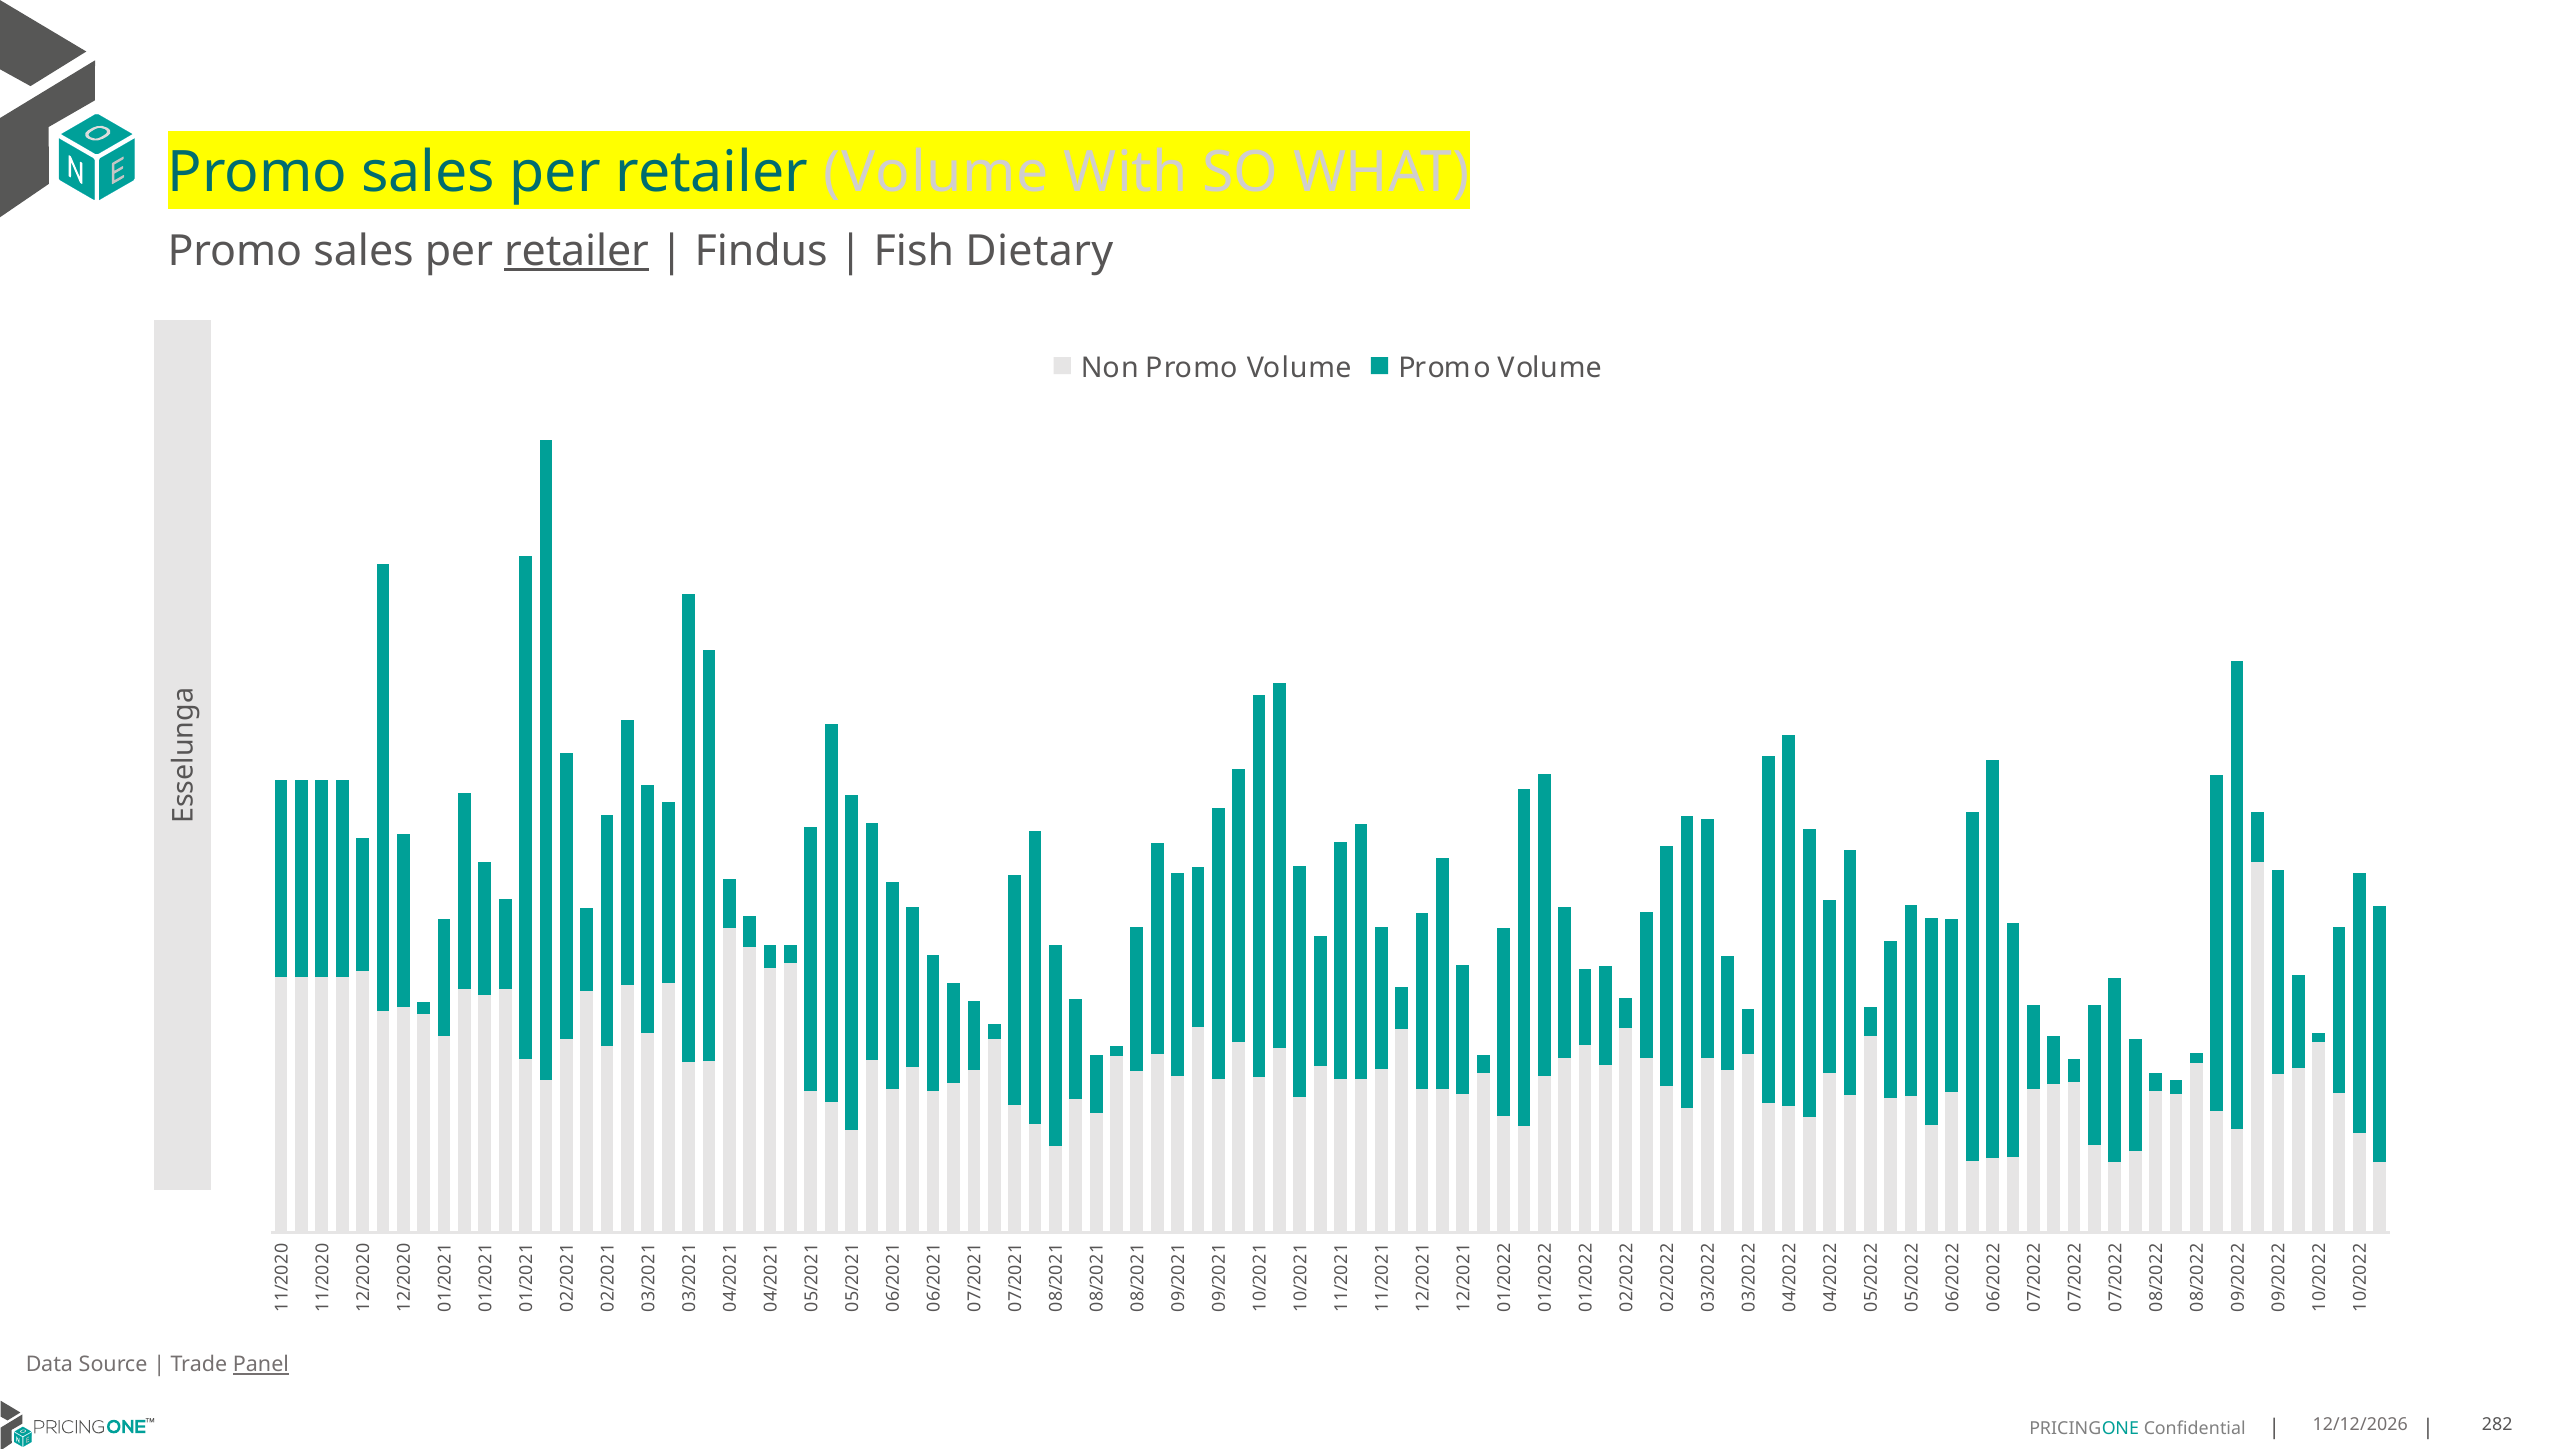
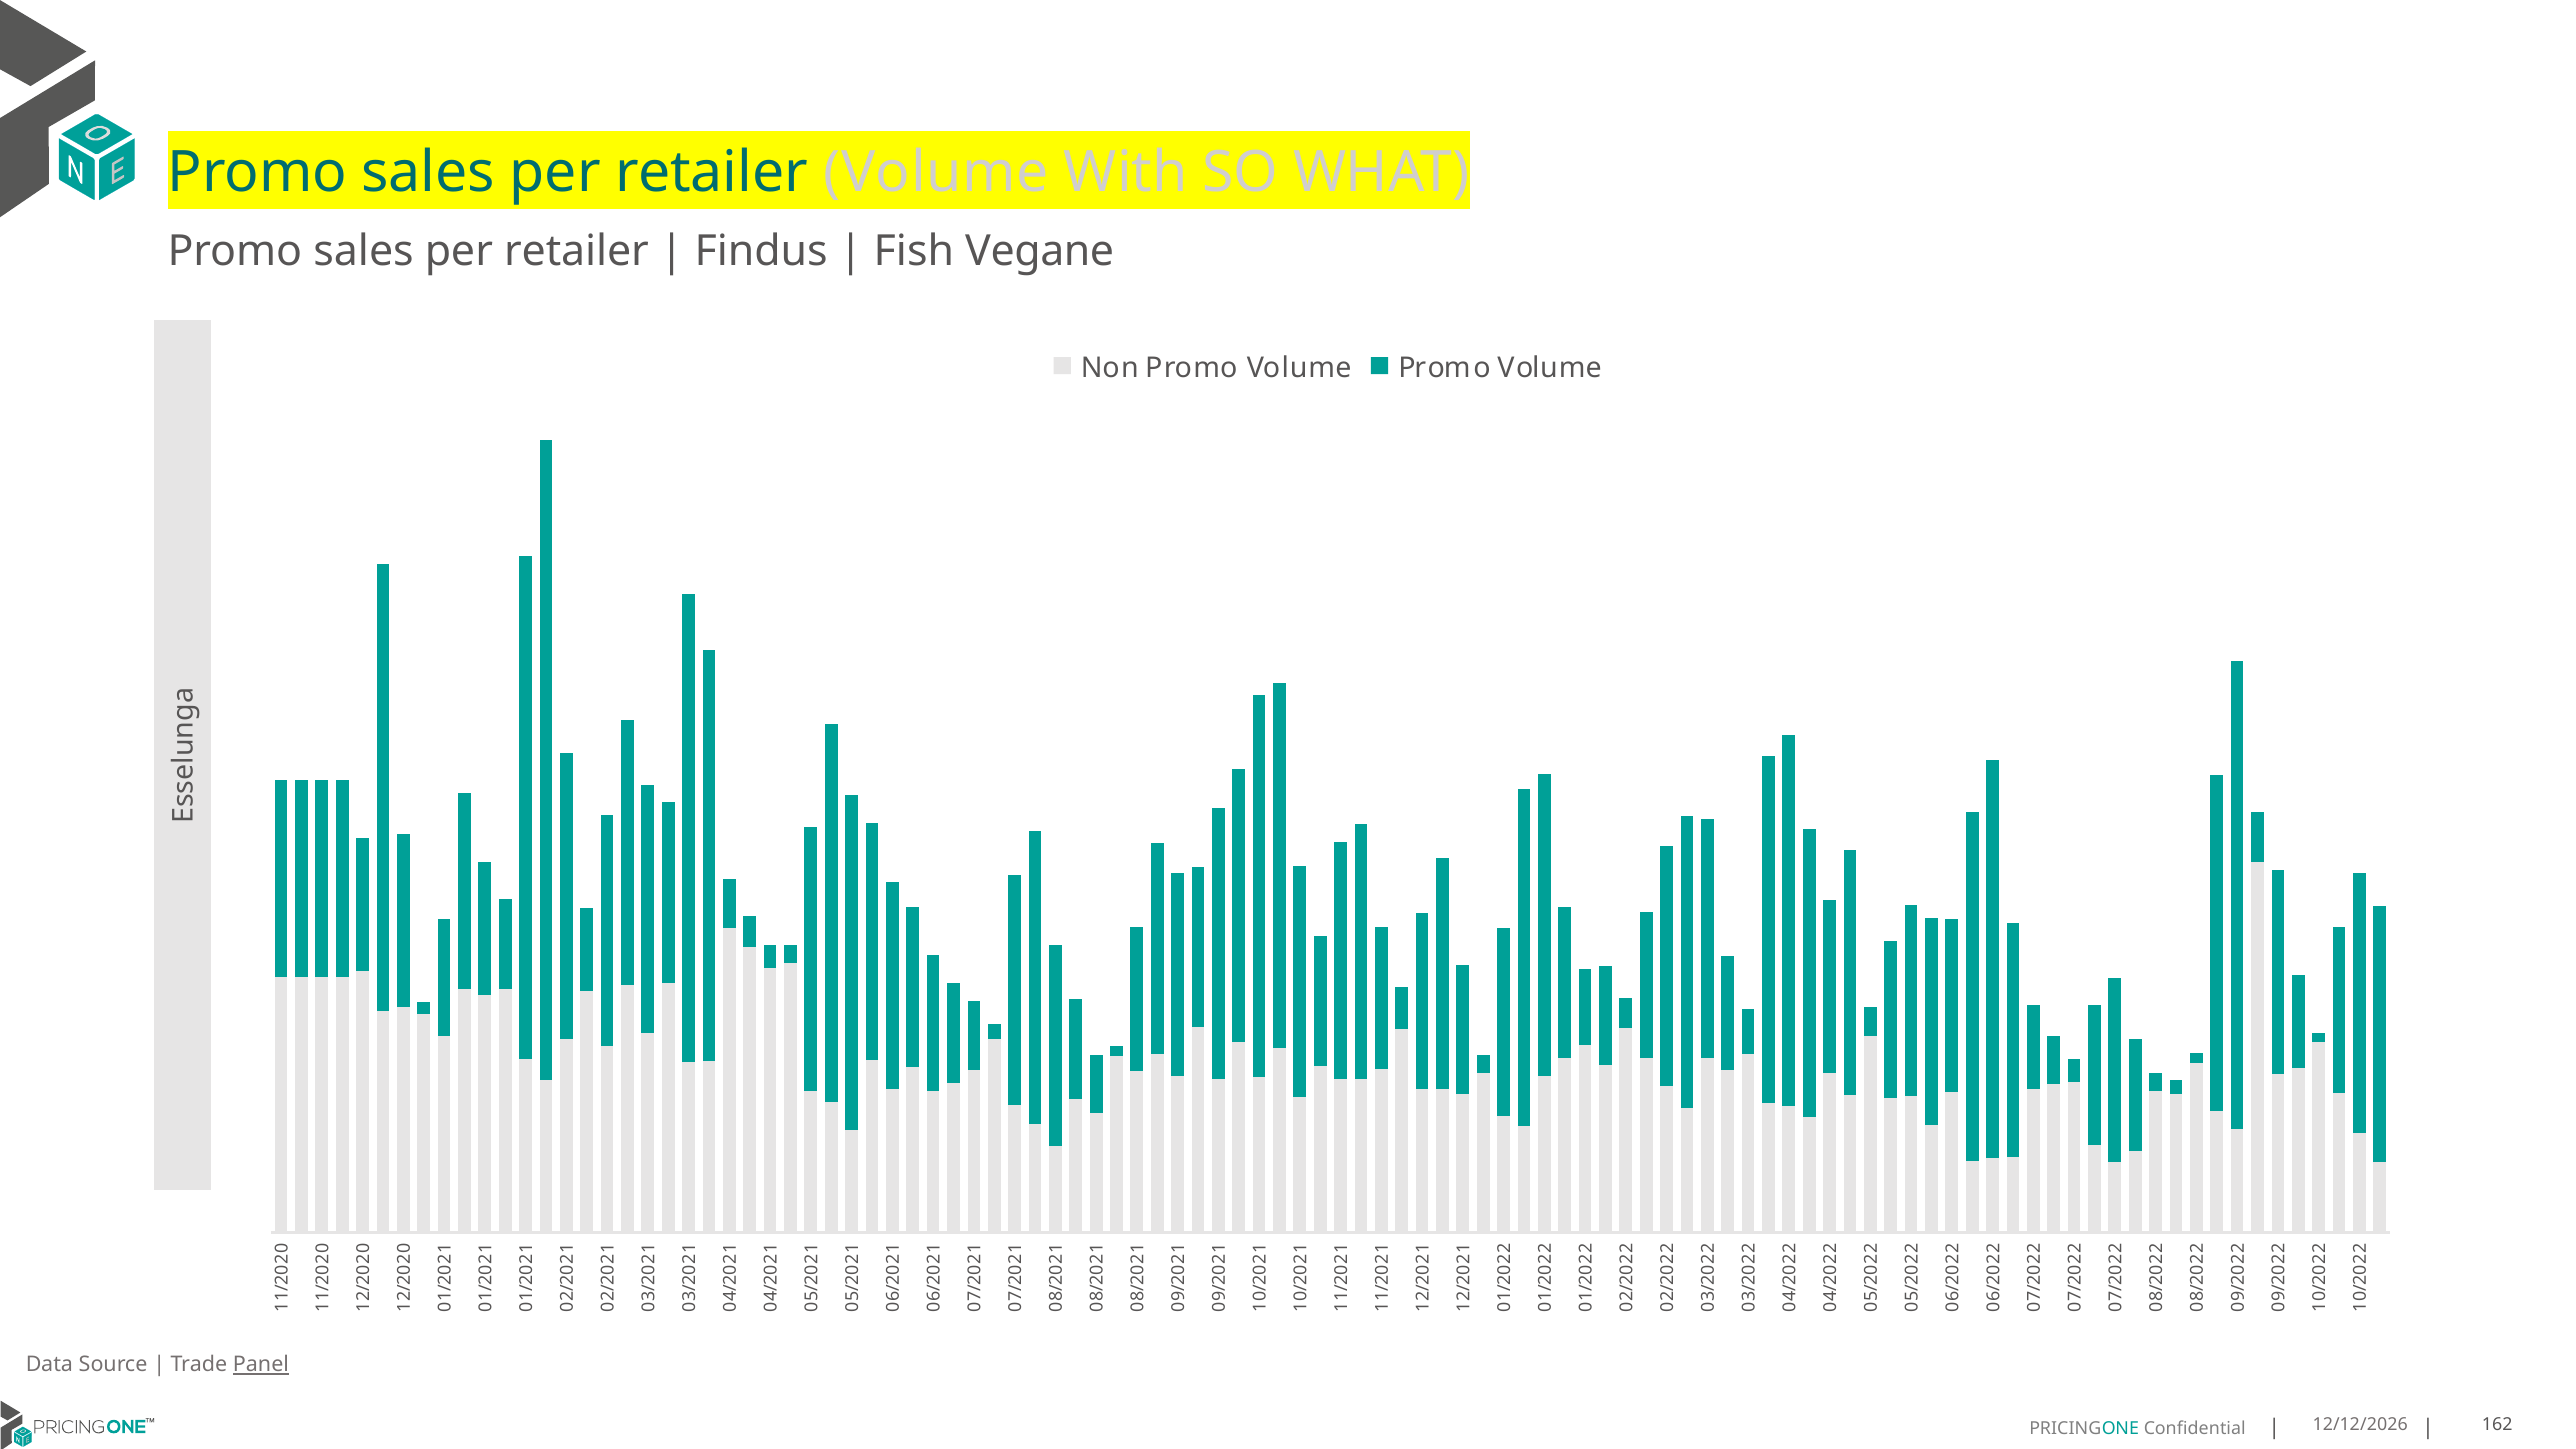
retailer underline: present -> none (576, 251)
Dietary: Dietary -> Vegane (1040, 251)
282: 282 -> 162 (2497, 1425)
